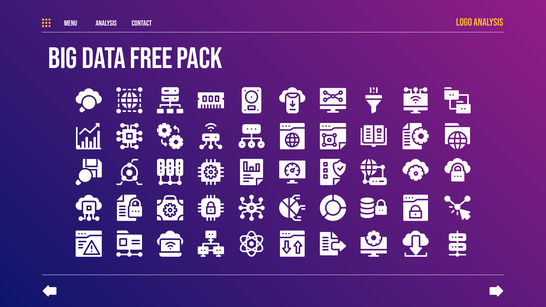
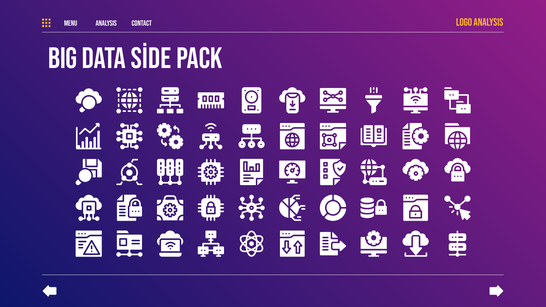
Free: Free -> Side (151, 58)
